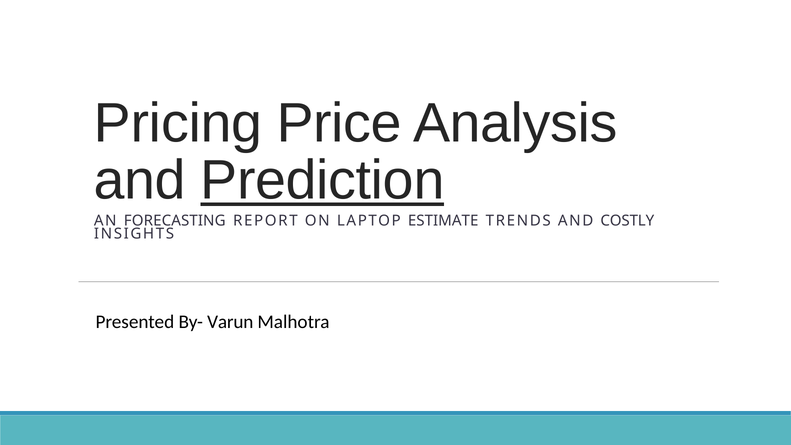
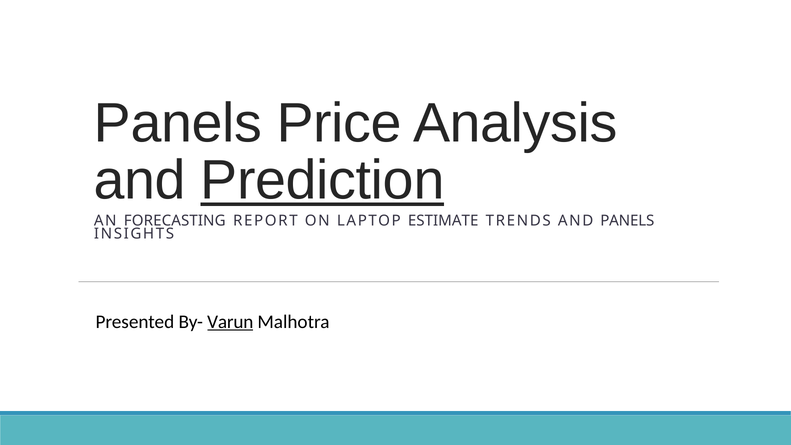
Pricing: Pricing -> Panels (178, 124)
AND COSTLY: COSTLY -> PANELS (627, 221)
Varun underline: none -> present (230, 322)
